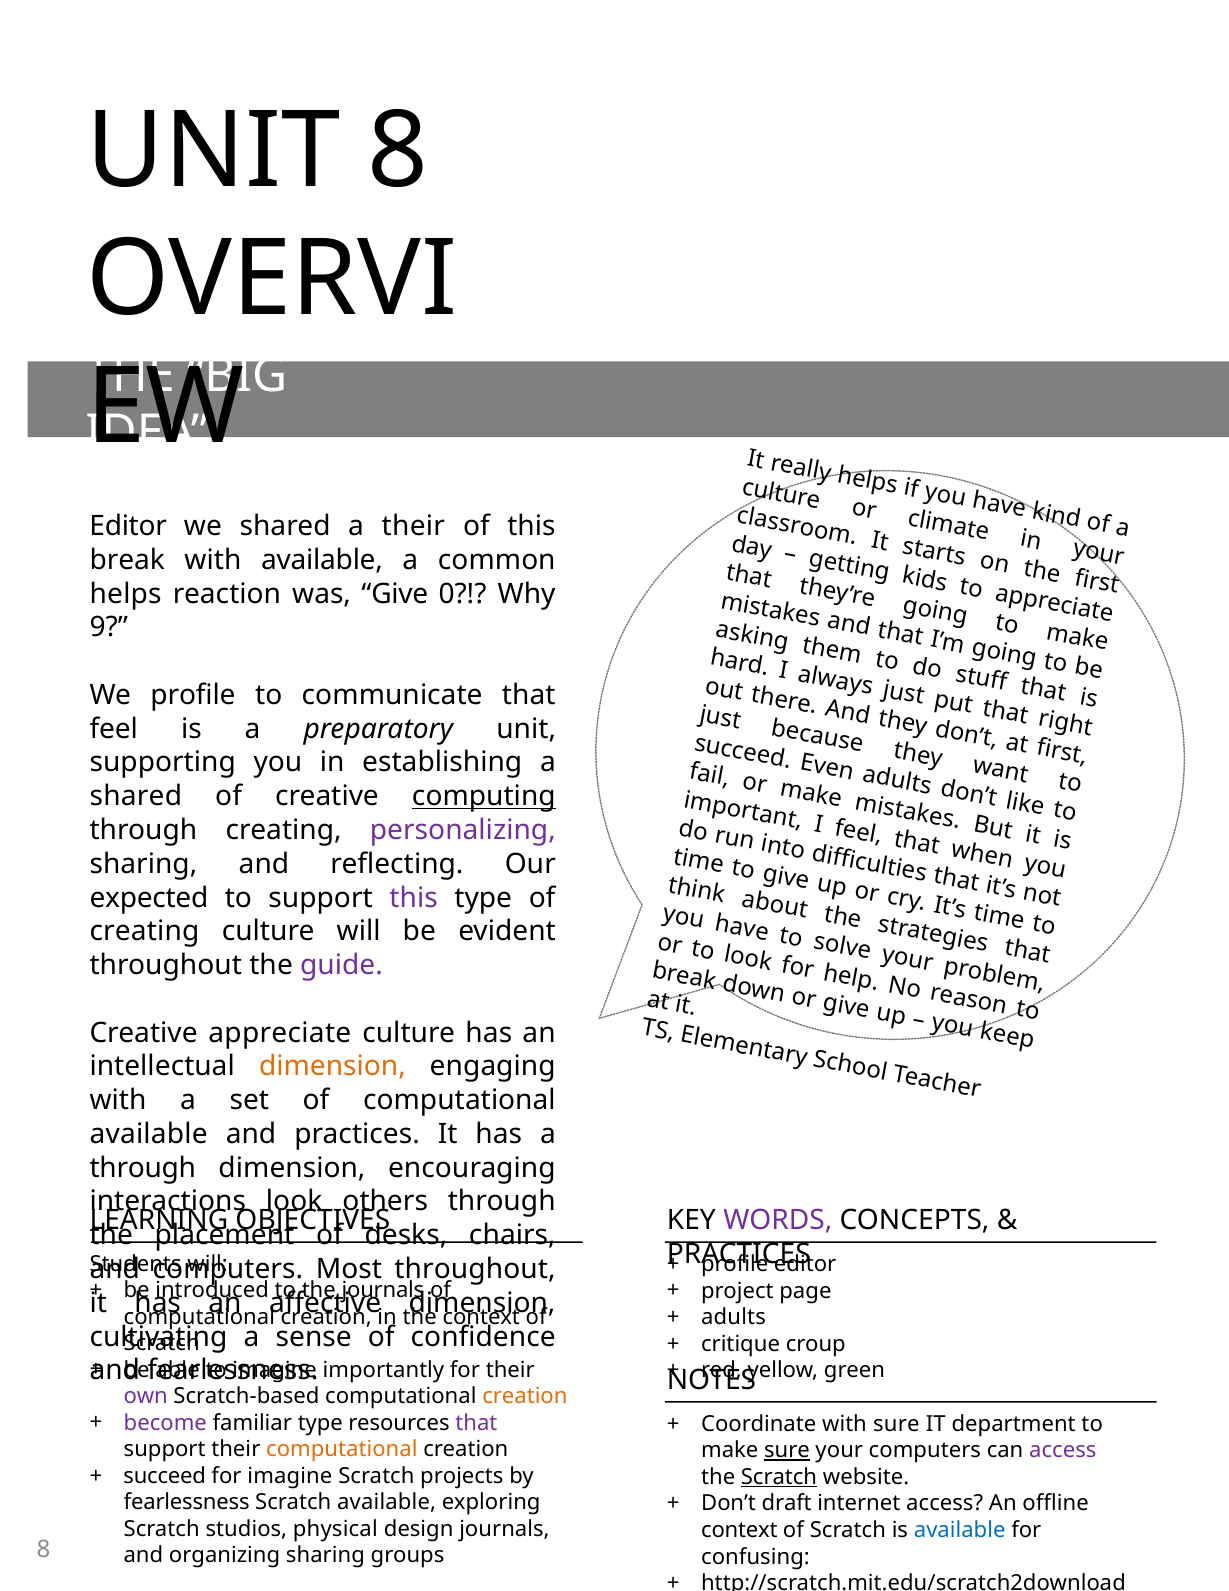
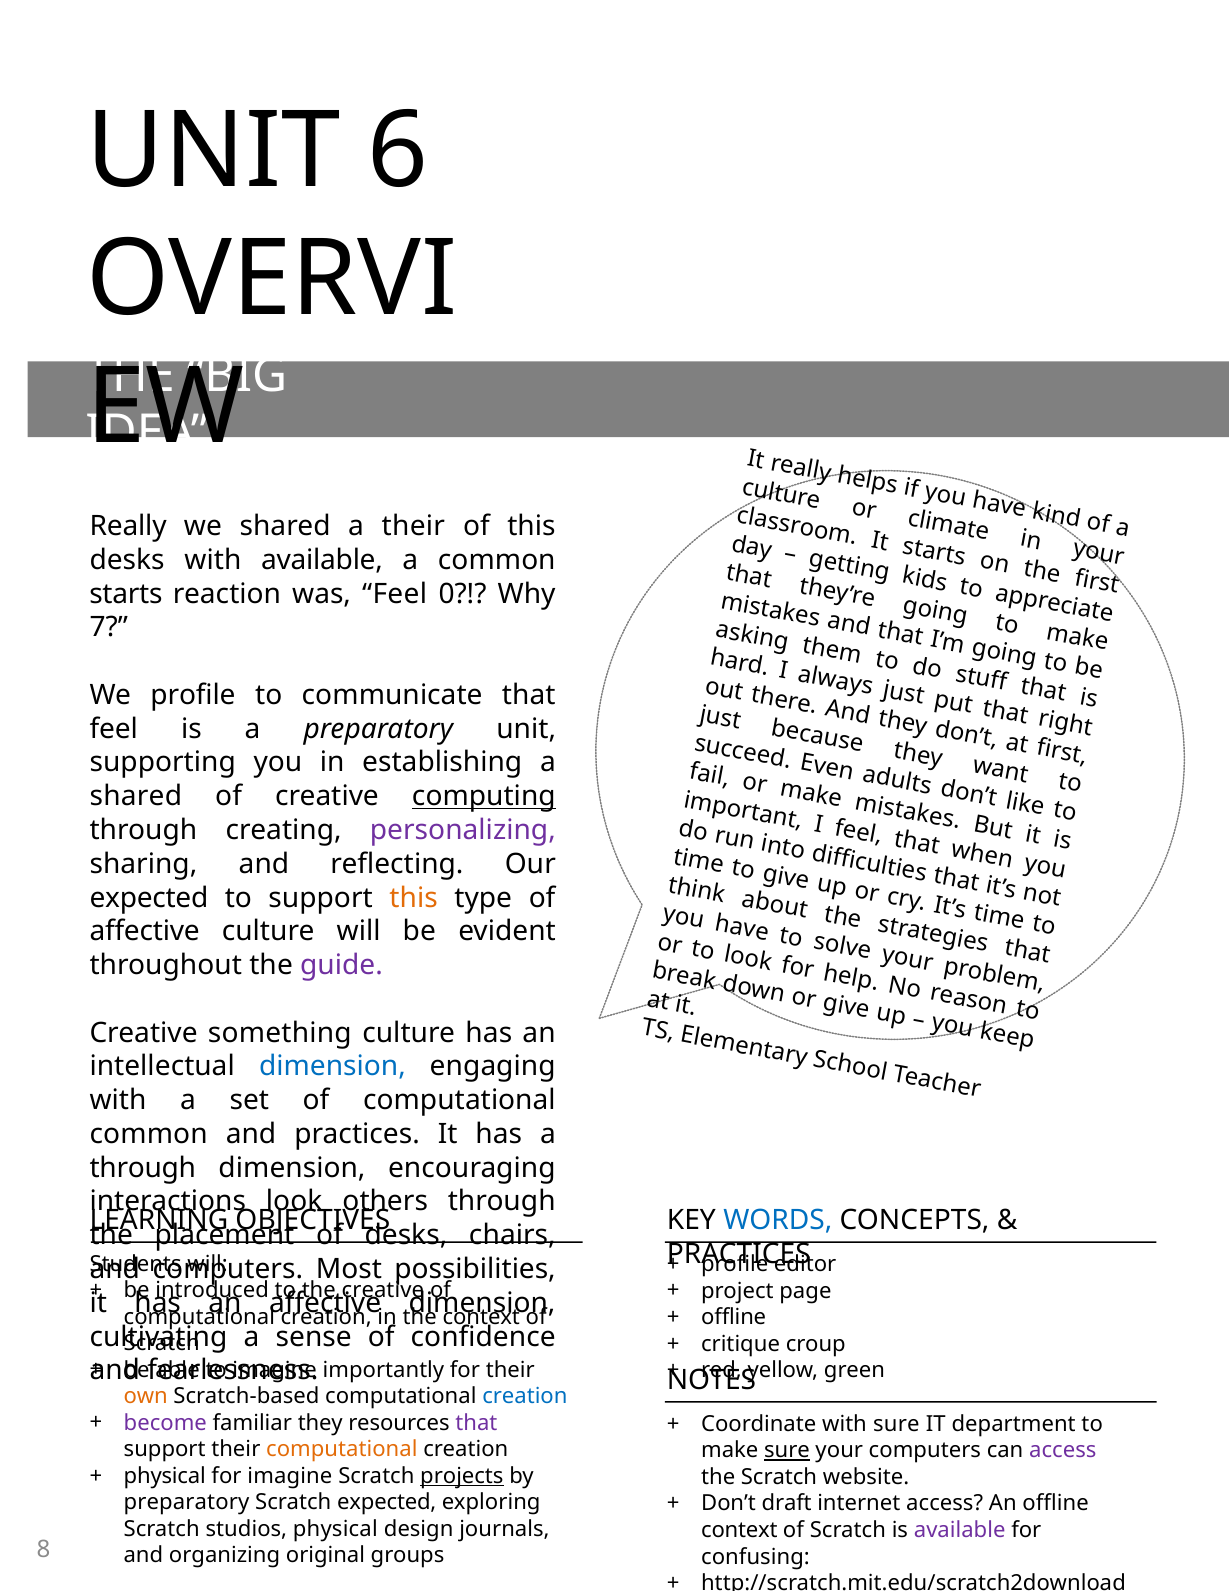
UNIT 8: 8 -> 6 (398, 152)
Editor: Editor -> Really (128, 526)
break: break -> desks (127, 560)
helps: helps -> starts (126, 594)
was Give: Give -> Feel (395, 594)
9: 9 -> 7 (109, 627)
this colour: purple -> orange (414, 897)
creating: creating -> affective (145, 931)
Creative appreciate: appreciate -> something (280, 1032)
dimension colour: orange -> blue (332, 1066)
available: available -> common (149, 1134)
WORDS colour: purple -> blue (778, 1220)
Most throughout: throughout -> possibilities (475, 1269)
journals: journals -> creative (383, 1290)
adults: adults -> offline (734, 1317)
own colour: purple -> orange (146, 1396)
creation colour: orange -> blue (525, 1396)
familiar type: type -> they (320, 1422)
succeed: succeed -> physical (165, 1476)
projects underline: none -> present (462, 1476)
Scratch underline: present -> none (779, 1477)
fearlessness: fearlessness -> preparatory (187, 1502)
Scratch available: available -> expected (387, 1502)
available colour: blue -> purple (960, 1530)
organizing sharing: sharing -> original (326, 1555)
